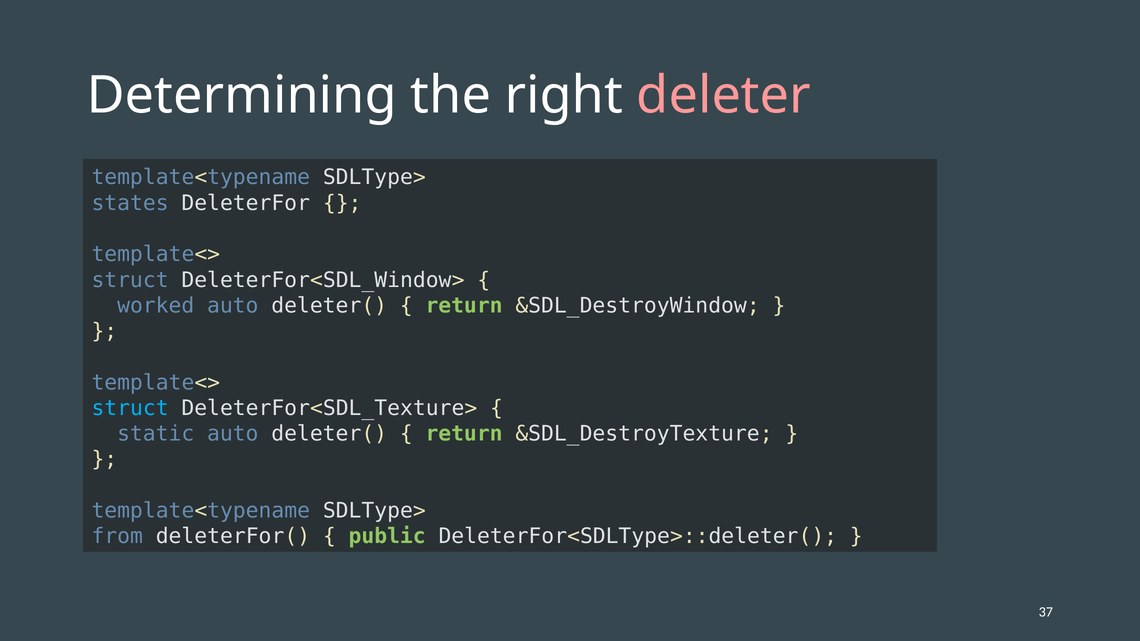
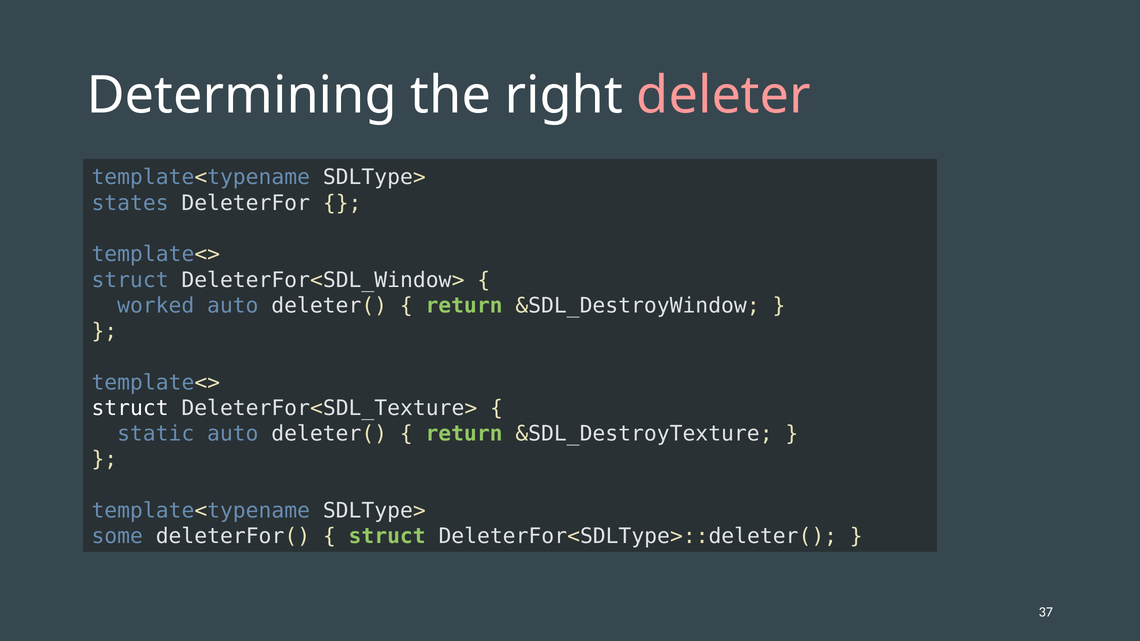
struct colour: light blue -> white (130, 408)
from: from -> some (117, 537)
public: public -> struct (387, 537)
